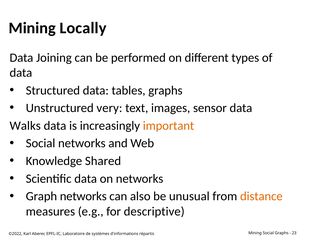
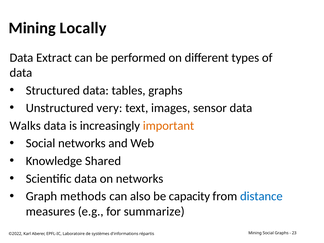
Joining: Joining -> Extract (54, 58)
Graph networks: networks -> methods (83, 196)
unusual: unusual -> capacity (189, 196)
distance colour: orange -> blue (261, 196)
descriptive: descriptive -> summarize (154, 211)
